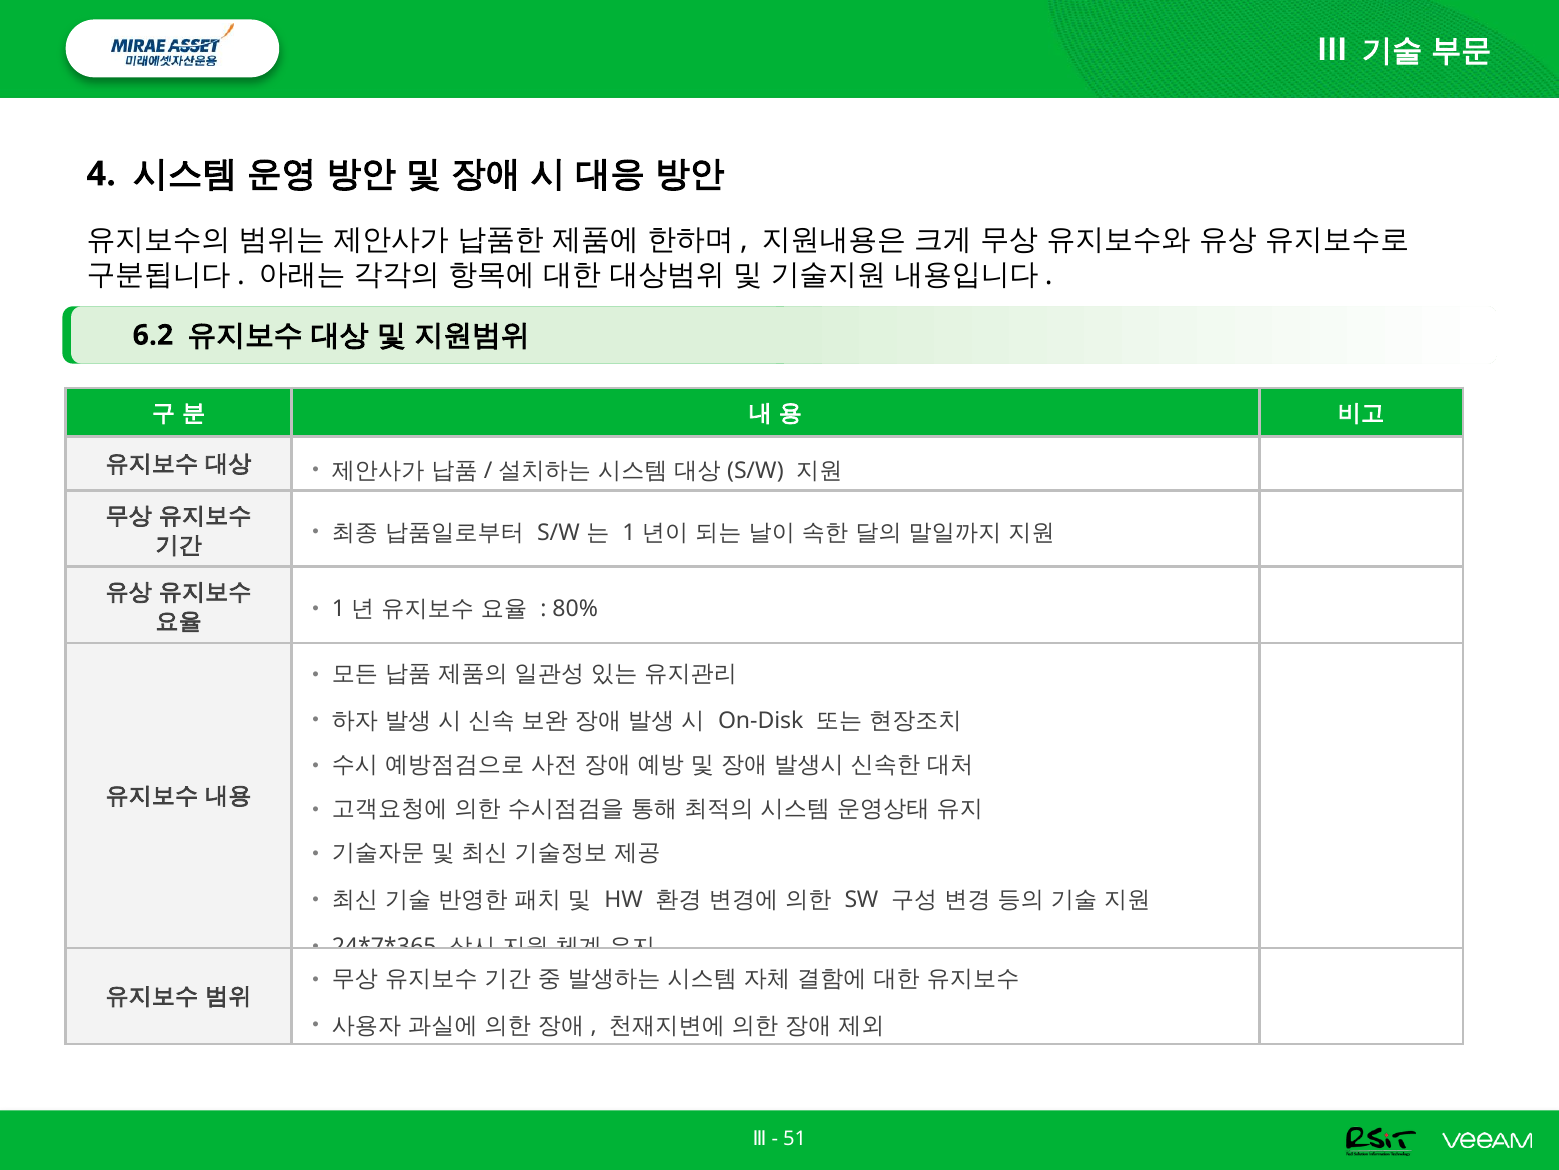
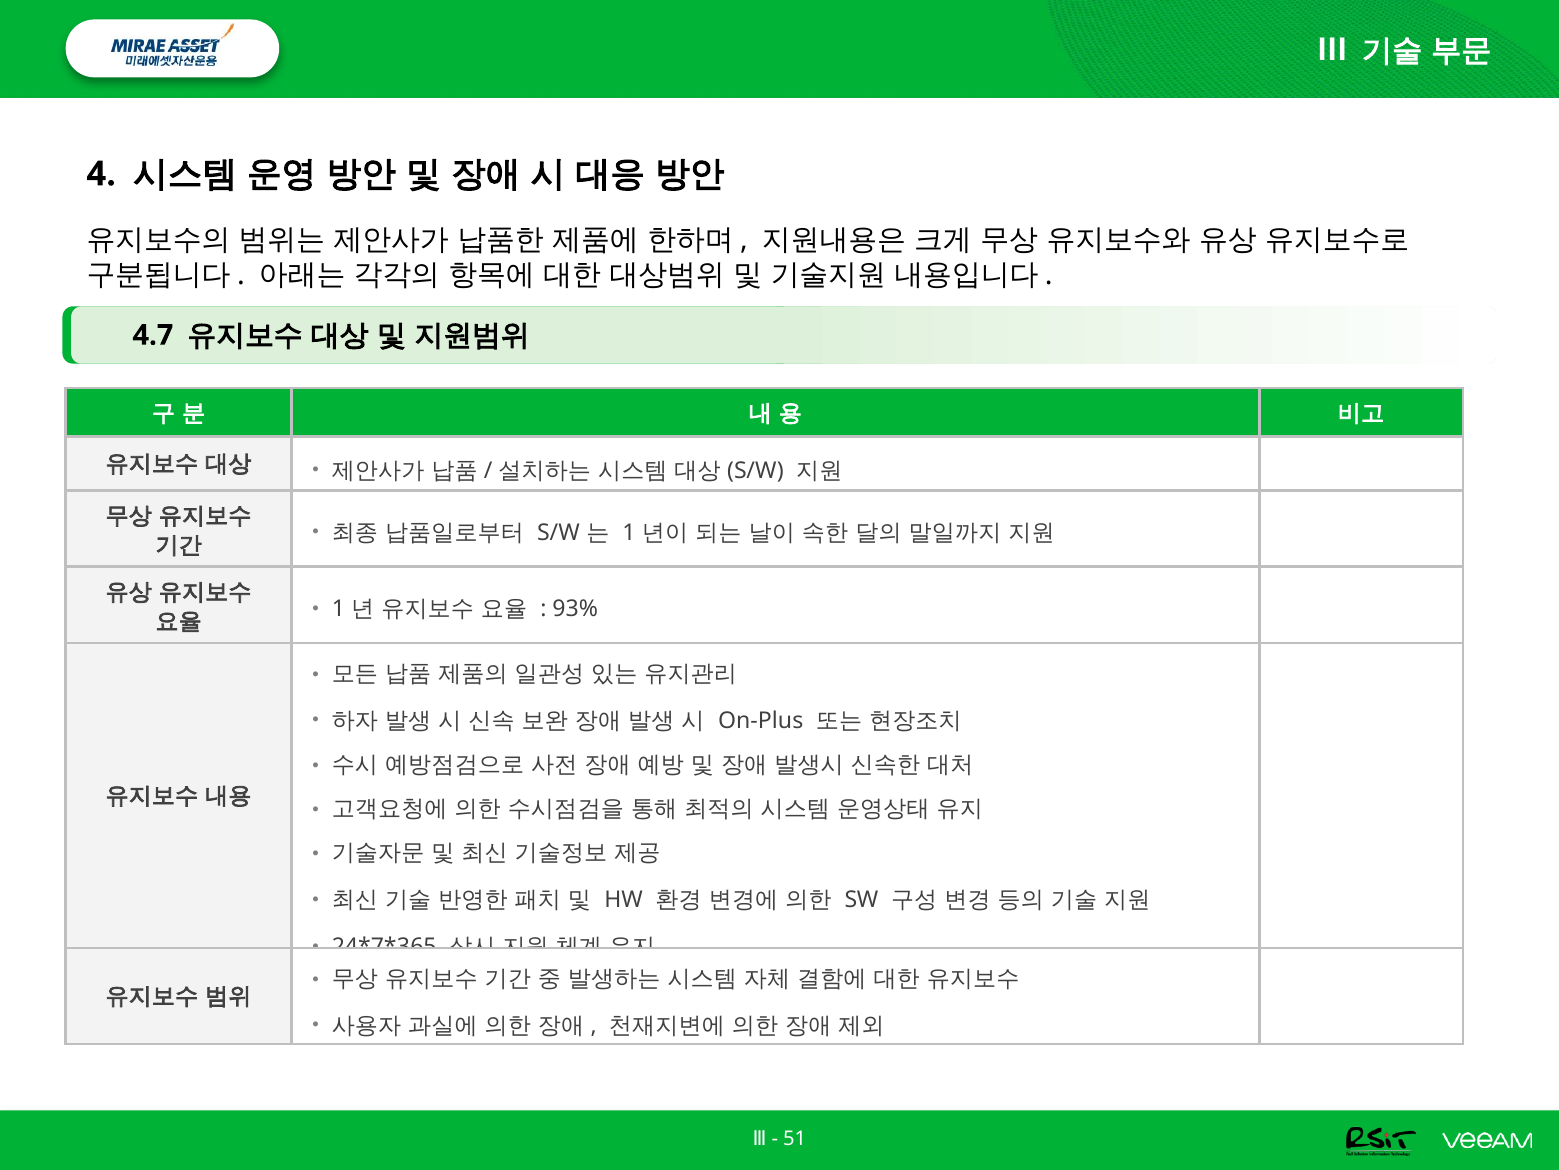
6.2: 6.2 -> 4.7 (153, 335)
80%: 80% -> 93% (575, 609)
On-Disk: On-Disk -> On-Plus (761, 721)
